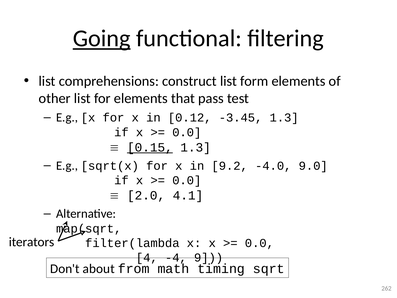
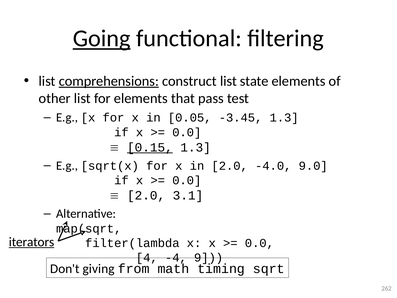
comprehensions underline: none -> present (109, 81)
form: form -> state (254, 81)
0.12: 0.12 -> 0.05 (190, 118)
in 9.2: 9.2 -> 2.0 (230, 166)
4.1: 4.1 -> 3.1 (188, 195)
iterators underline: none -> present (32, 242)
about: about -> giving (99, 268)
